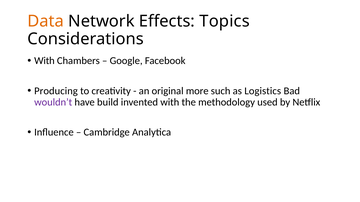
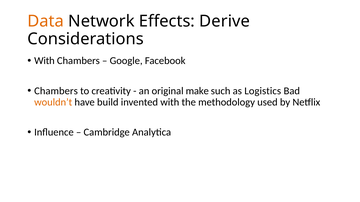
Topics: Topics -> Derive (225, 21)
Producing: Producing -> Chambers (56, 91)
more: more -> make (197, 91)
wouldn’t colour: purple -> orange (53, 102)
